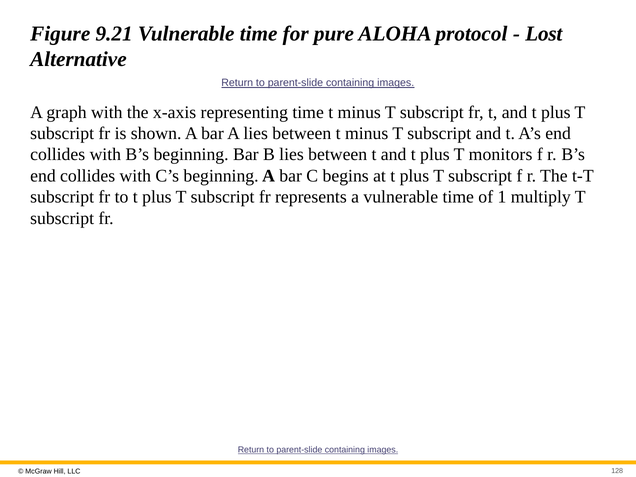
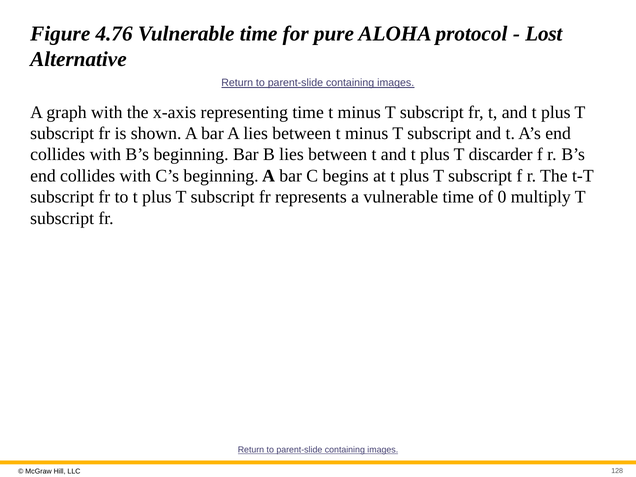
9.21: 9.21 -> 4.76 (114, 34)
monitors: monitors -> discarder (501, 155)
1: 1 -> 0 (502, 197)
